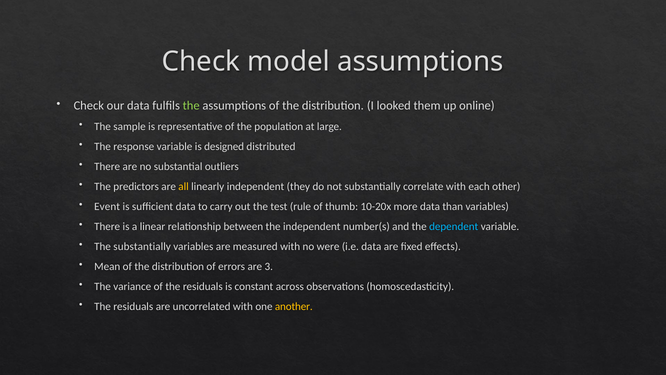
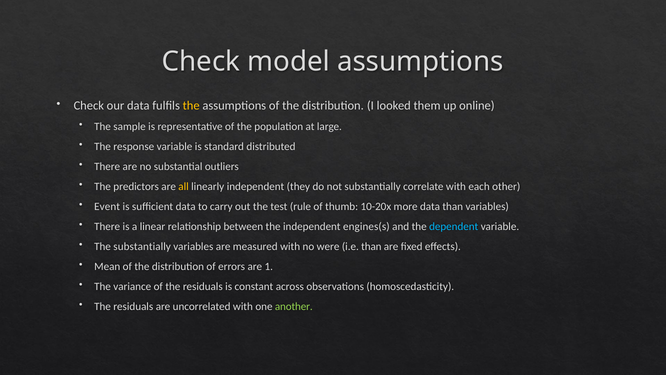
the colour: light green -> yellow (191, 105)
designed: designed -> standard (224, 146)
number(s: number(s -> engines(s (366, 226)
i.e data: data -> than (371, 246)
3: 3 -> 1 (269, 266)
another colour: yellow -> light green (294, 306)
